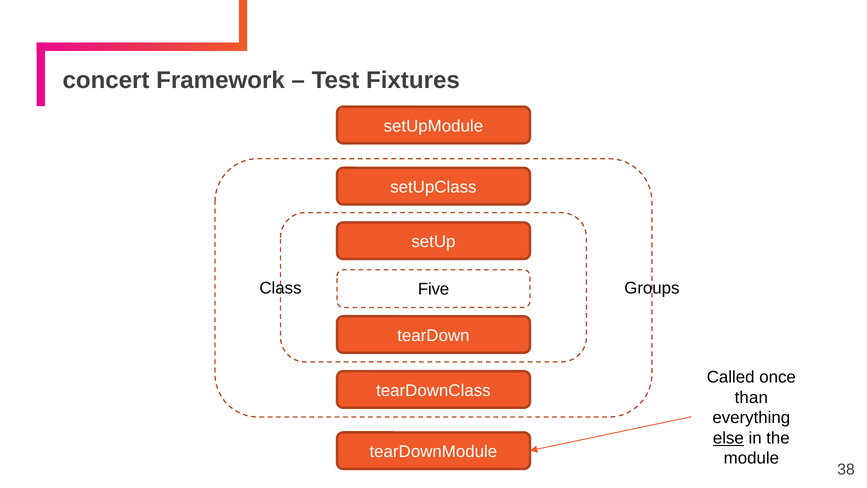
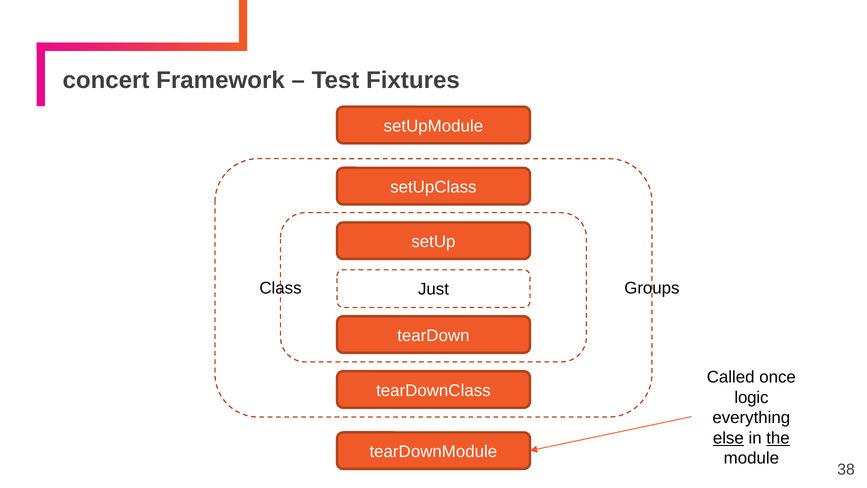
Five: Five -> Just (433, 289)
than: than -> logic (751, 397)
the underline: none -> present (778, 438)
